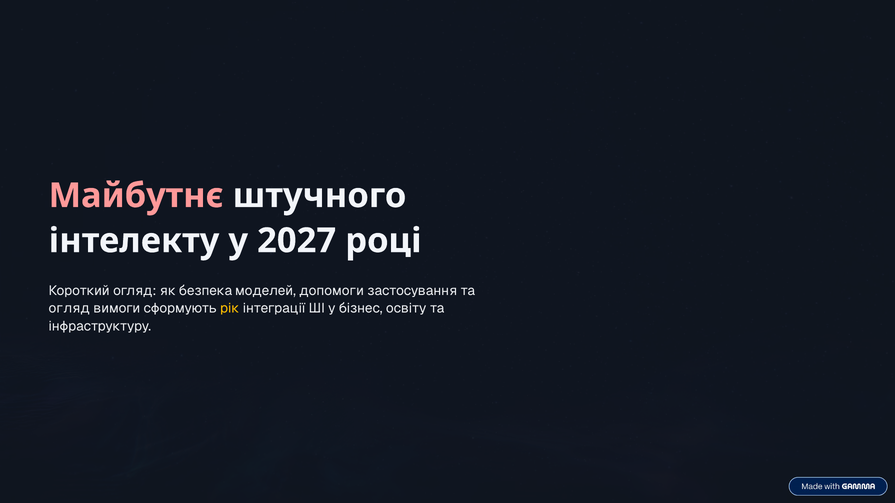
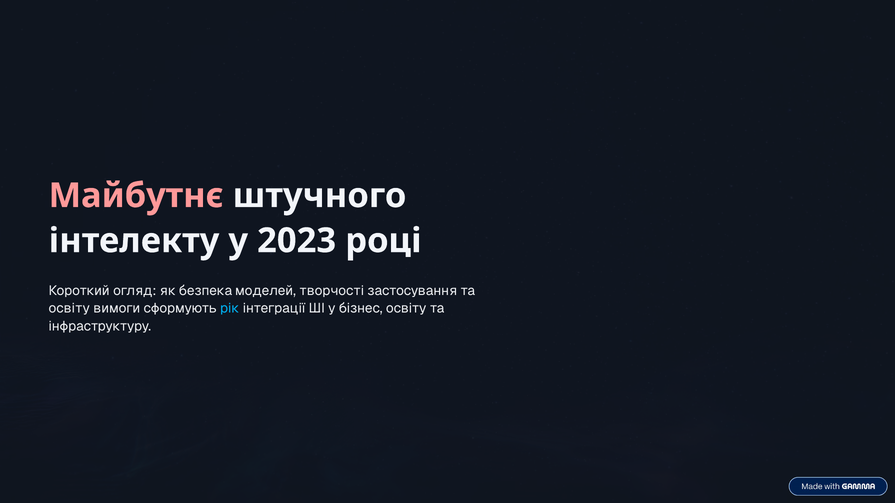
2027: 2027 -> 2023 (297, 241)
допомоги: допомоги -> творчості (332, 291)
огляд: огляд -> освіту (69, 309)
рік colour: yellow -> light blue (230, 309)
